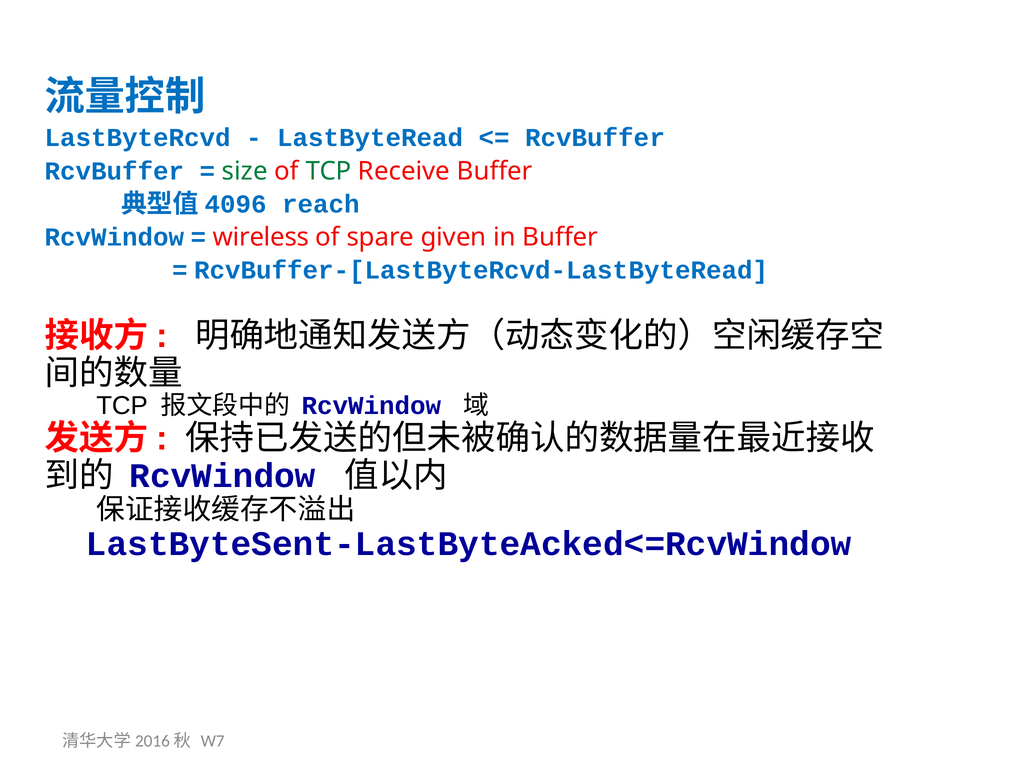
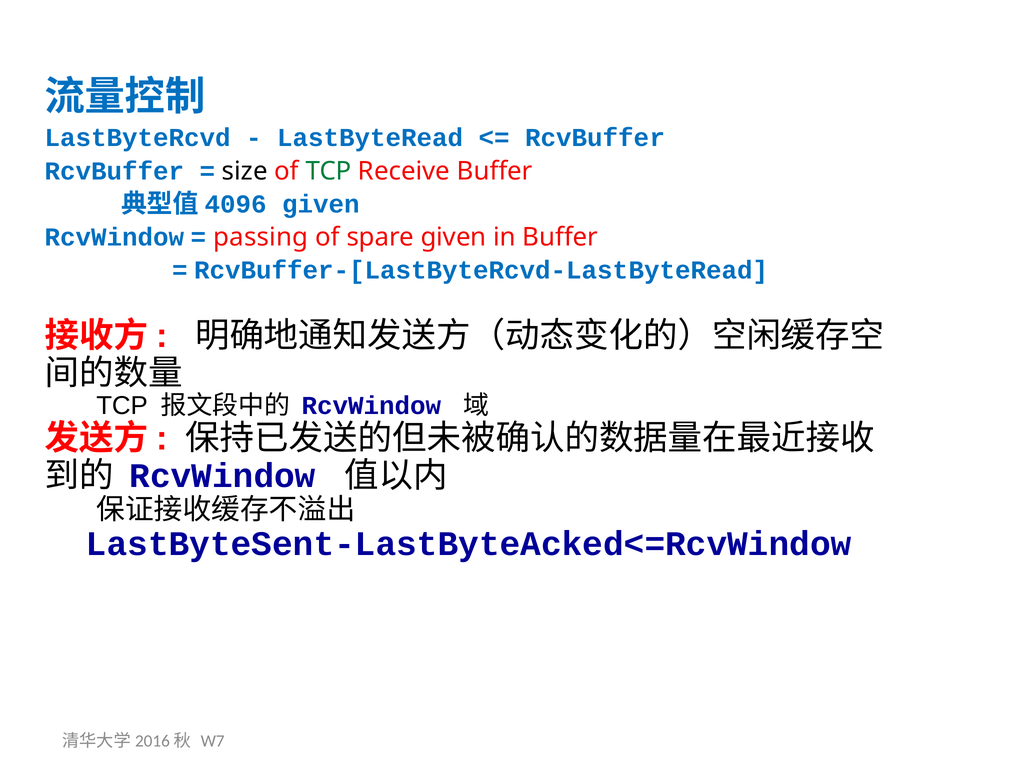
size colour: green -> black (245, 171)
reach: reach -> given (321, 204)
wireless: wireless -> passing (261, 237)
